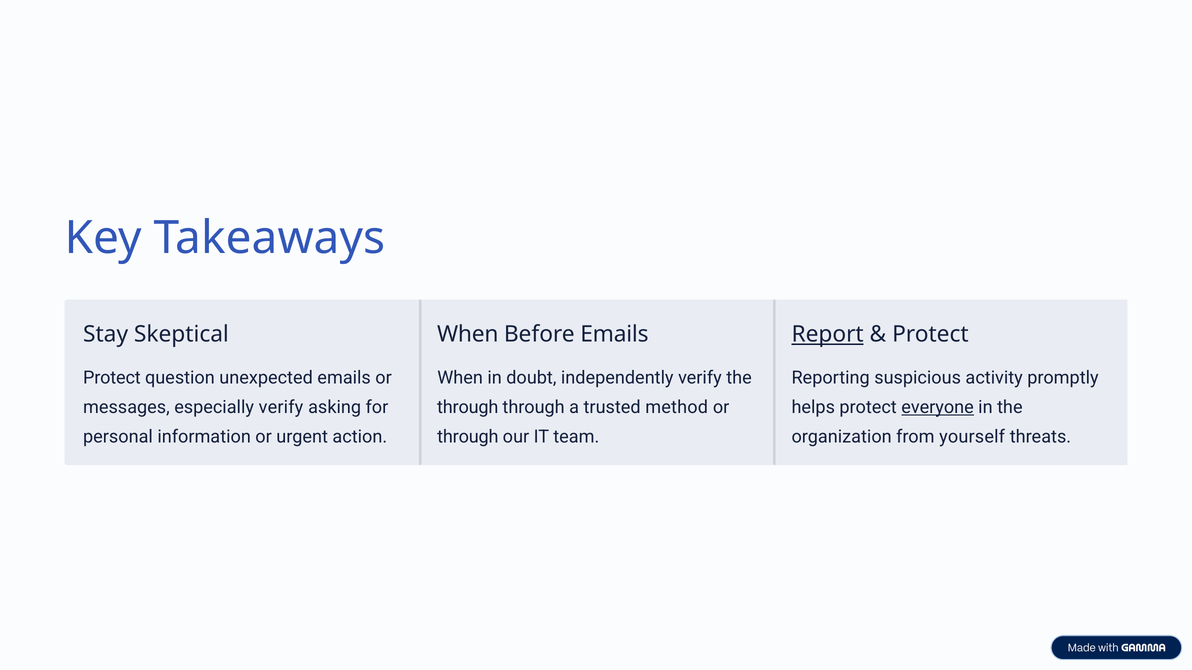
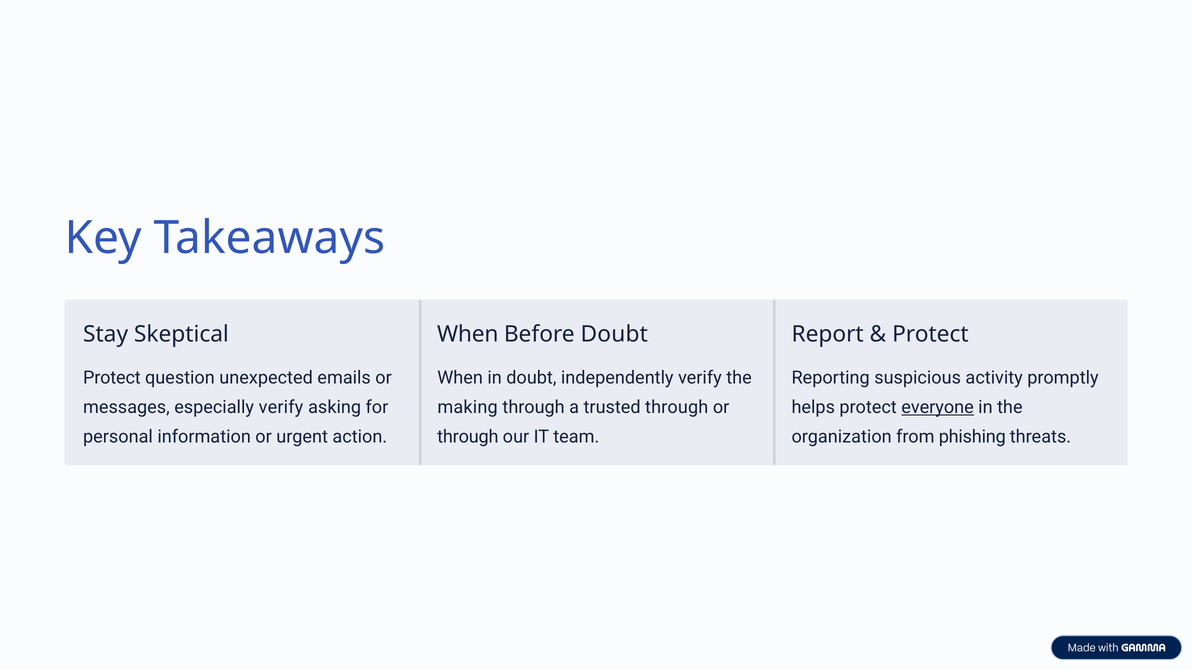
Before Emails: Emails -> Doubt (614, 335)
Report underline: present -> none (828, 335)
through: through -> making (468, 408)
trusted method: method -> through (677, 408)
yourself: yourself -> phishing (972, 437)
